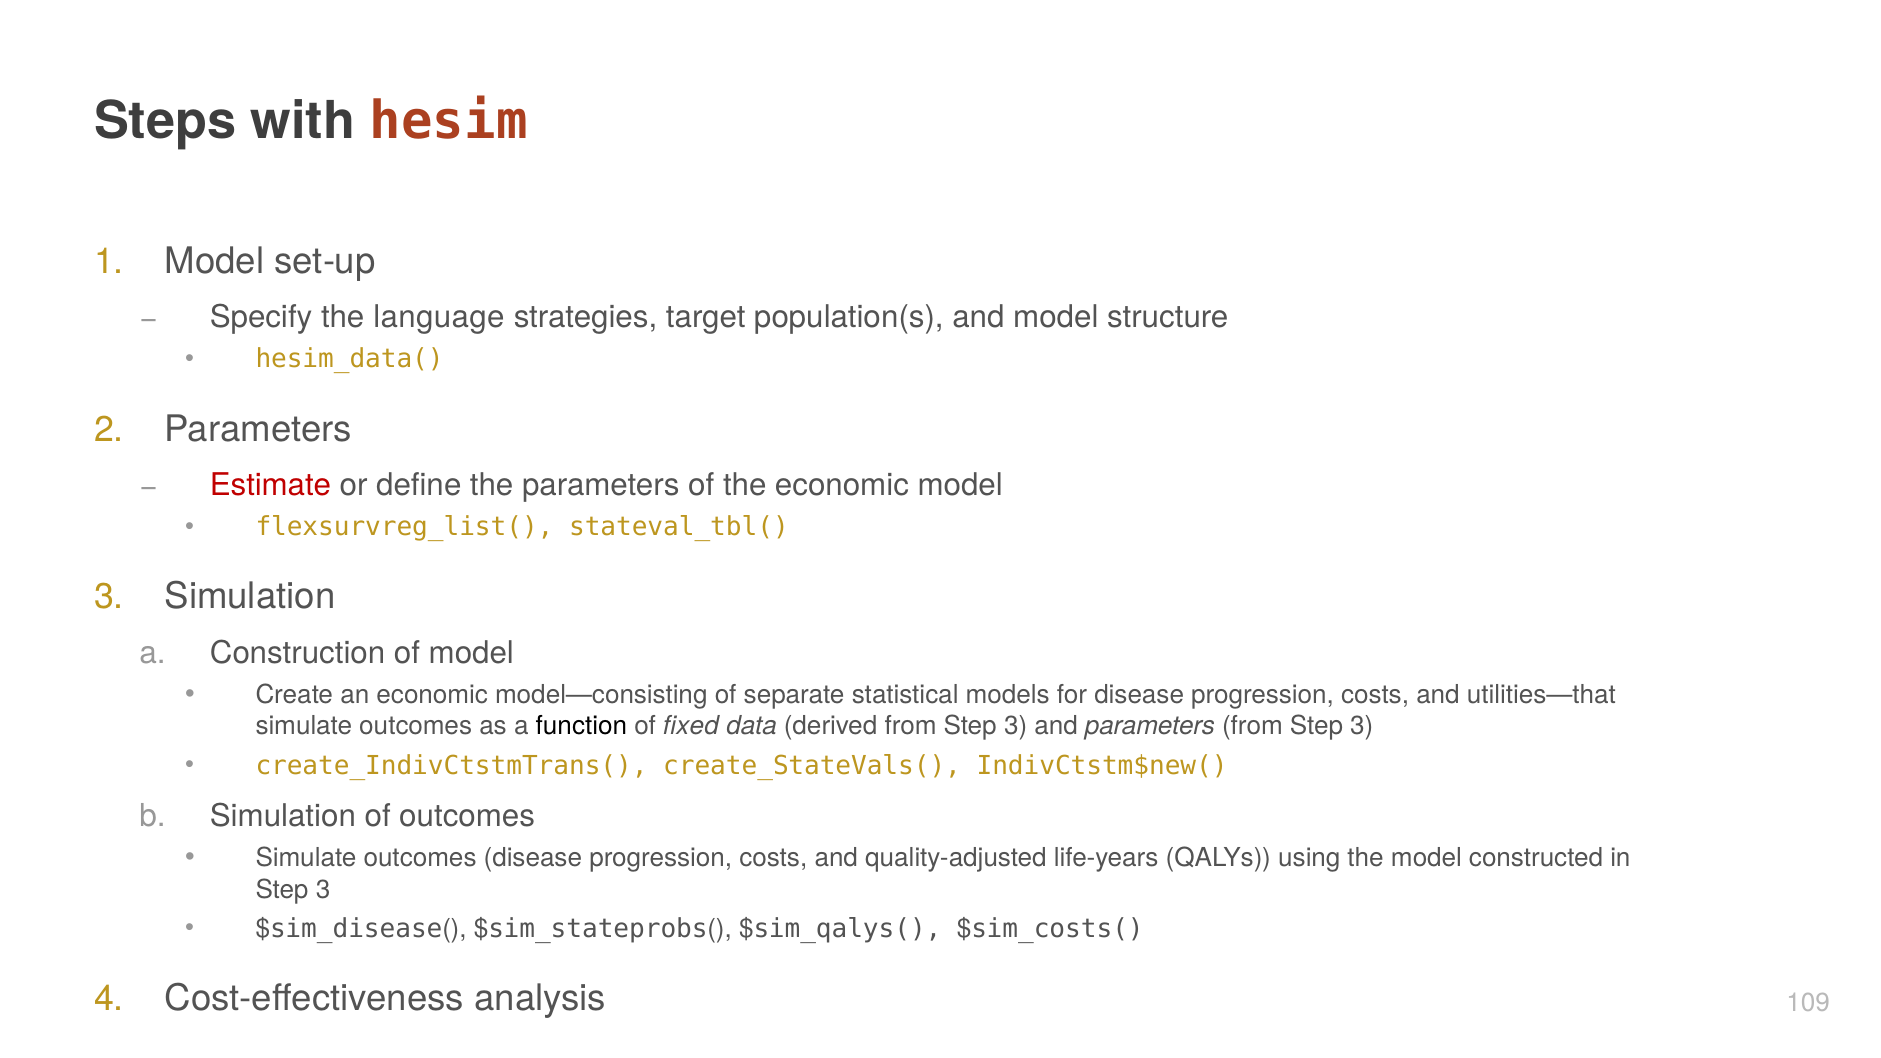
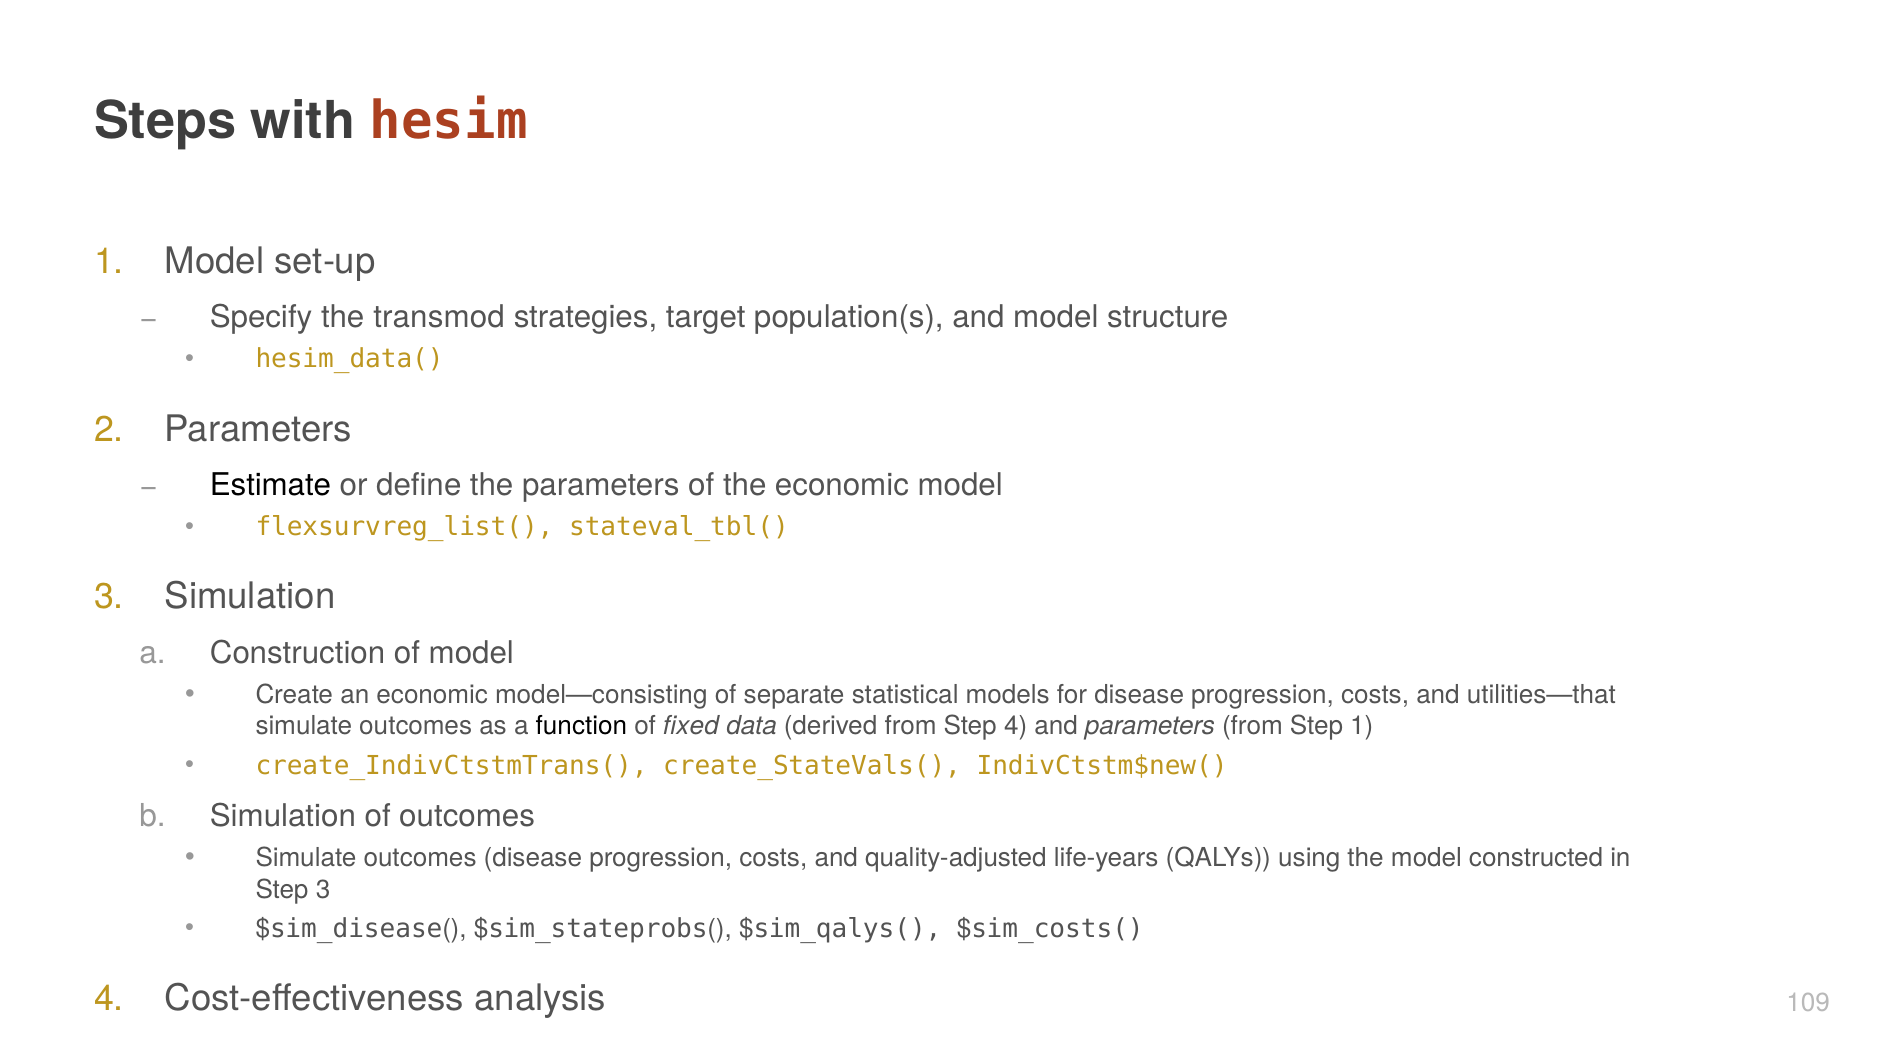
language: language -> transmod (439, 317)
Estimate colour: red -> black (271, 485)
derived from Step 3: 3 -> 4 (1016, 726)
parameters from Step 3: 3 -> 1 (1362, 726)
